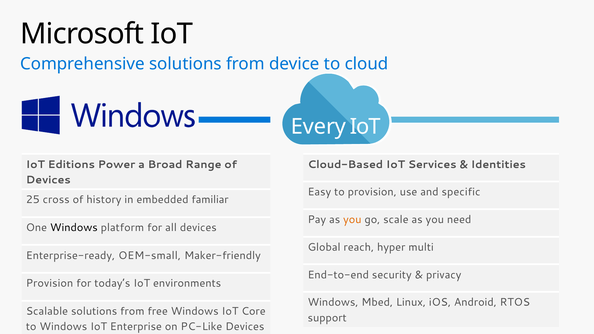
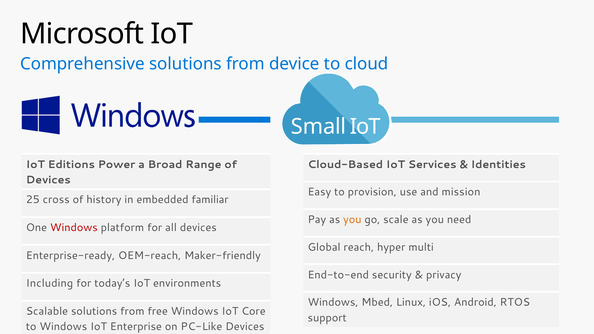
Every: Every -> Small (319, 127)
specific: specific -> mission (461, 192)
Windows colour: black -> red (74, 228)
OEM-small: OEM-small -> OEM-reach (150, 256)
Provision: Provision -> Including (50, 283)
